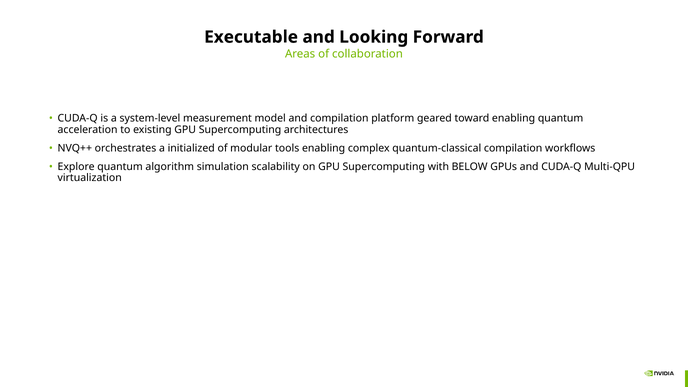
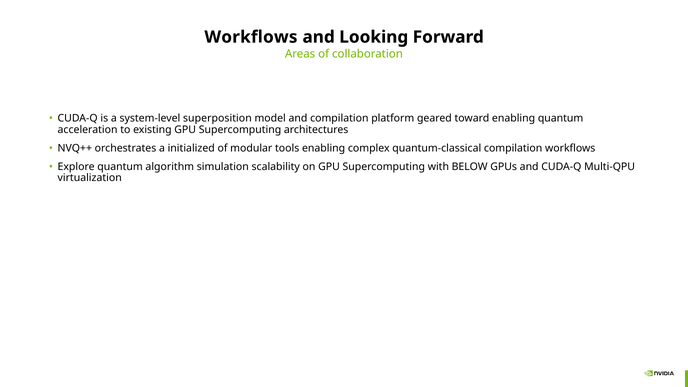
Executable: Executable -> Workflows (251, 37)
measurement: measurement -> superposition (217, 118)
